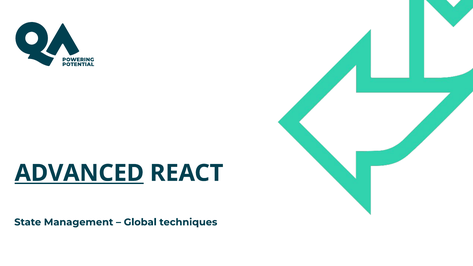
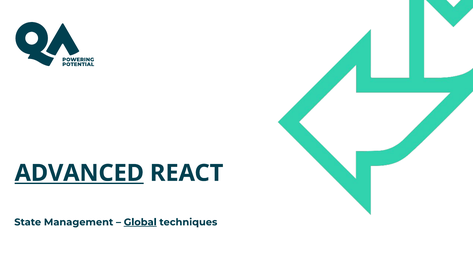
Global underline: none -> present (140, 222)
